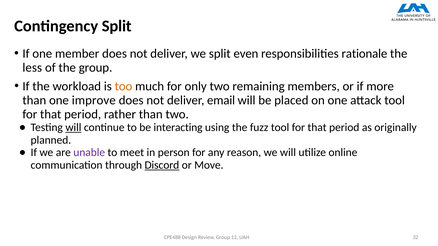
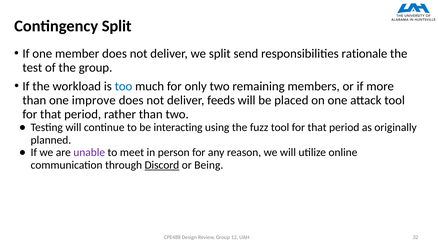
even: even -> send (246, 54)
less: less -> test (32, 68)
too colour: orange -> blue (123, 86)
email: email -> feeds (221, 100)
will underline: present -> none (73, 128)
Move: Move -> Being (209, 165)
